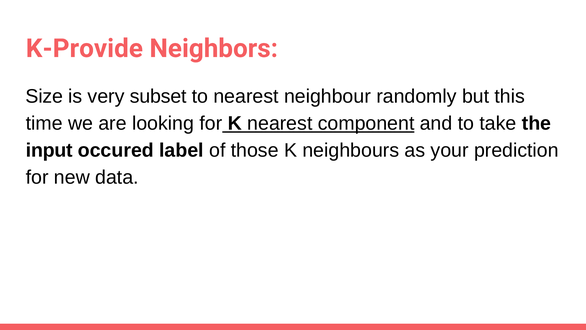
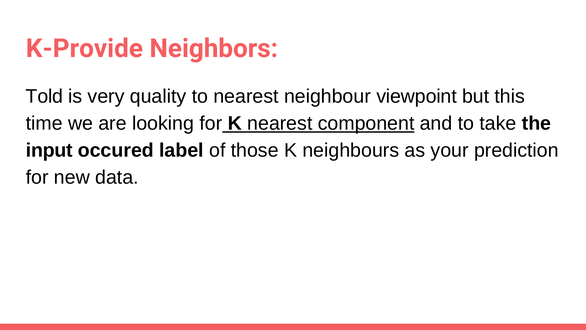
Size: Size -> Told (44, 96)
subset: subset -> quality (158, 96)
randomly: randomly -> viewpoint (417, 96)
